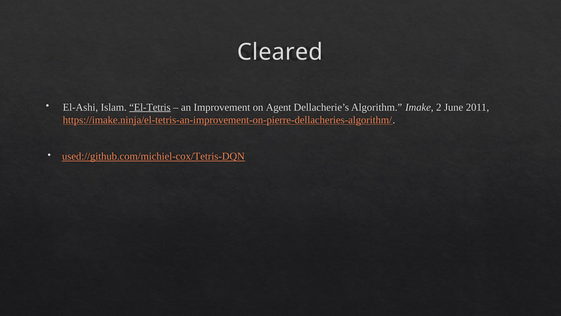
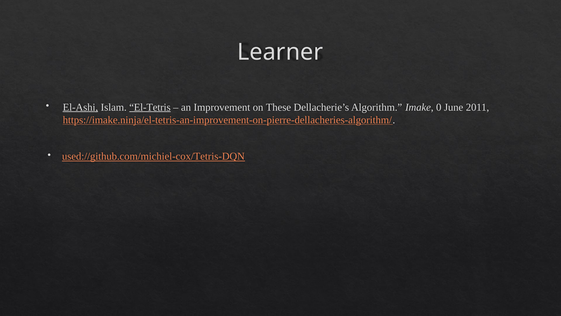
Cleared: Cleared -> Learner (280, 52)
El-Ashi underline: none -> present (80, 107)
Agent: Agent -> These (278, 107)
2: 2 -> 0 (439, 107)
